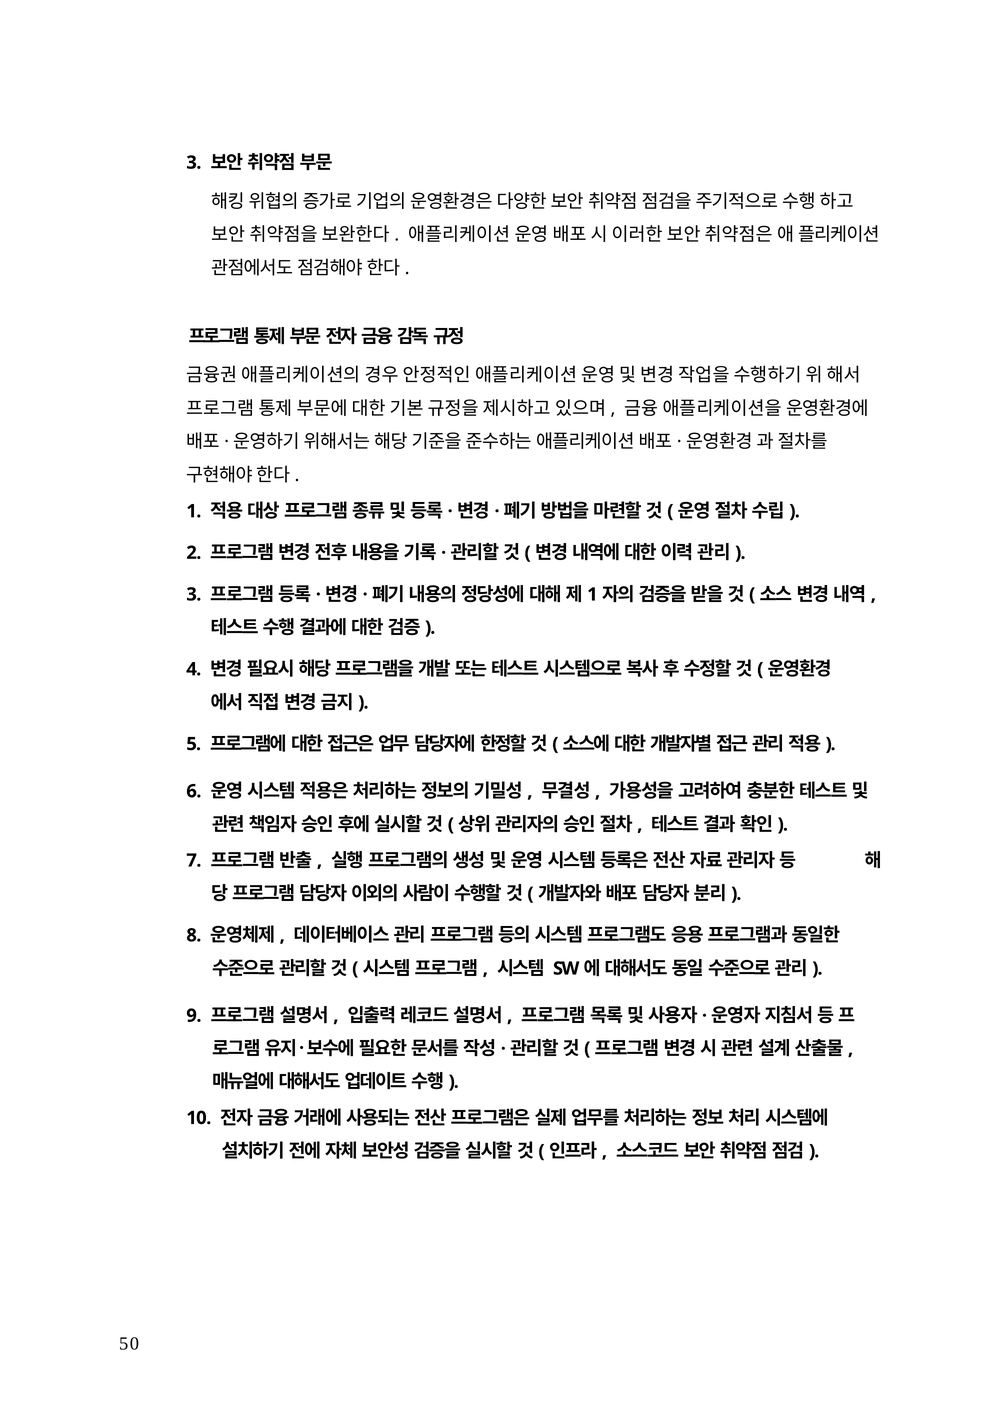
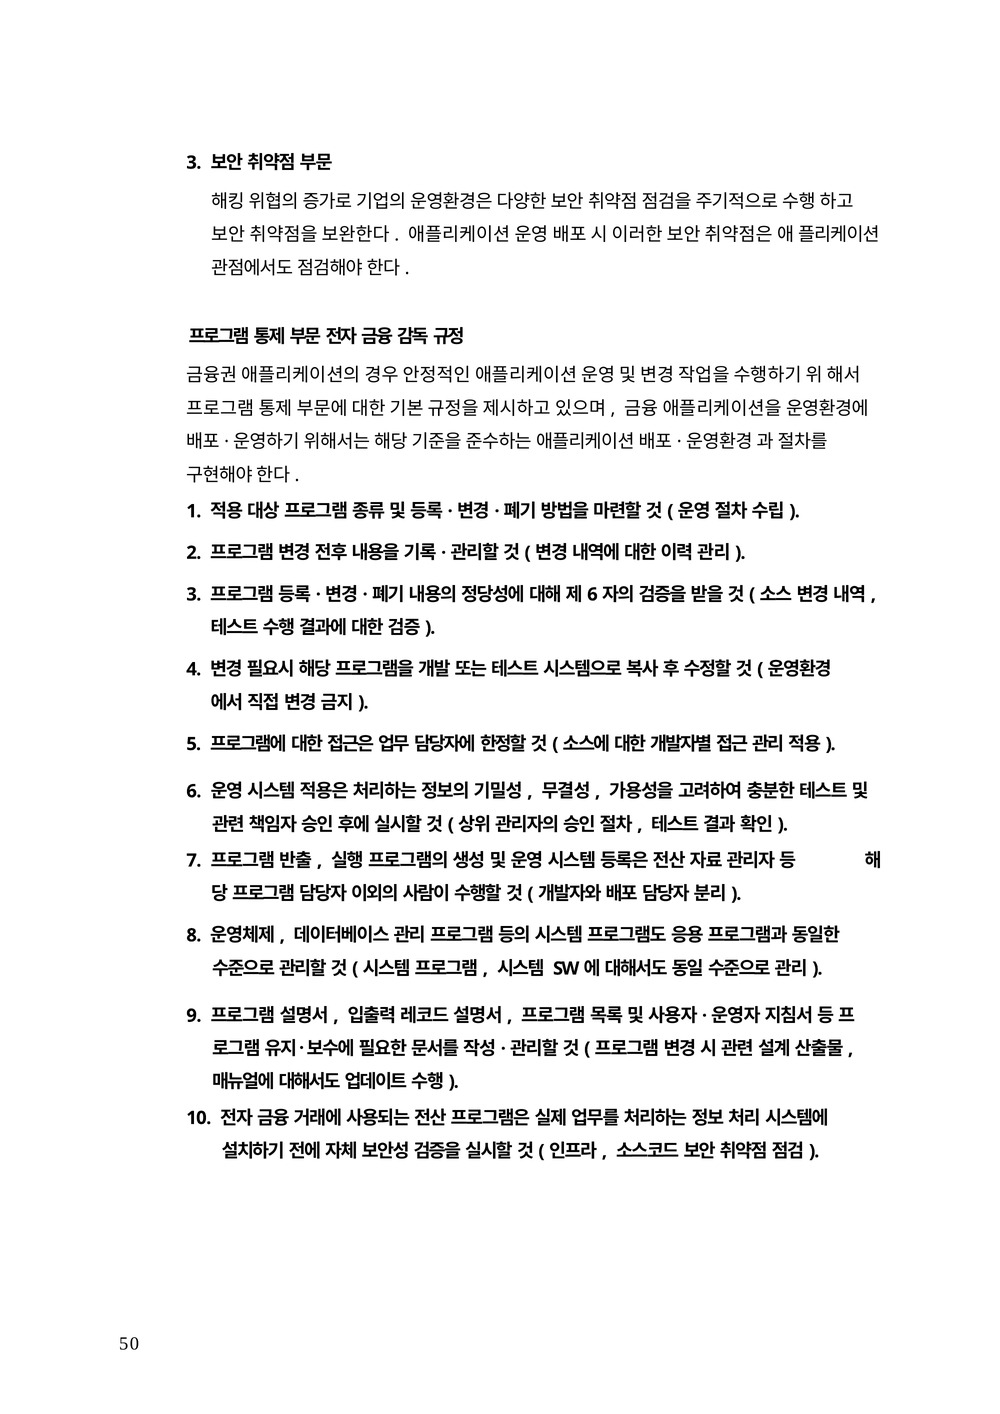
1: 1 -> 6 (592, 595)
